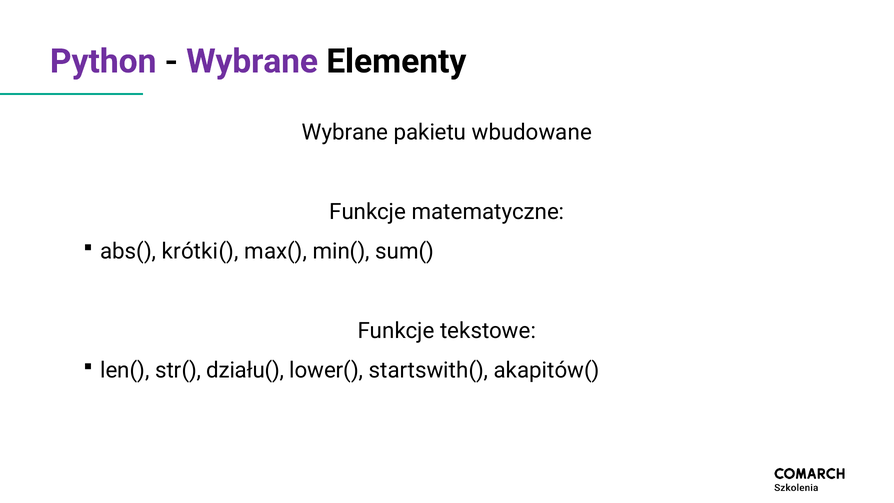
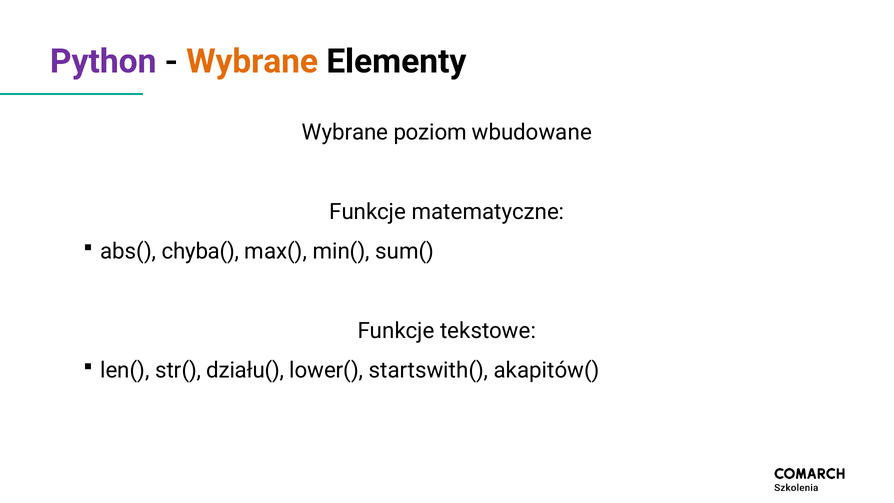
Wybrane colour: purple -> orange (252, 61)
pakietu: pakietu -> poziom (430, 133)
krótki(: krótki( -> chyba( (200, 251)
